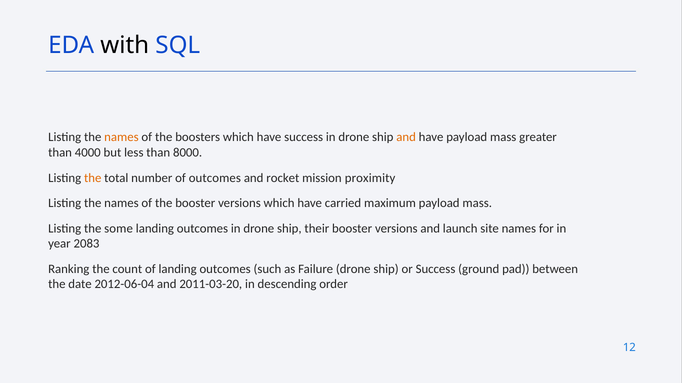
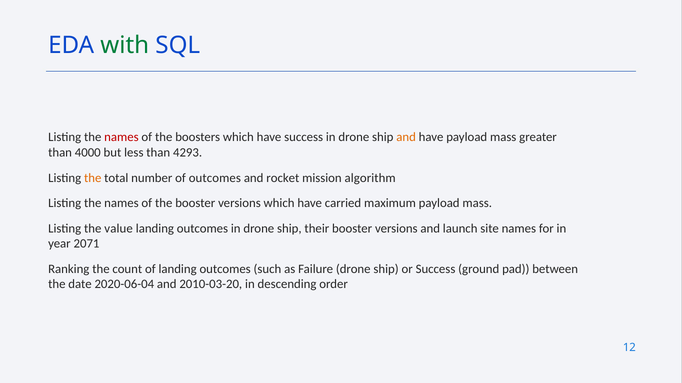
with colour: black -> green (125, 46)
names colour: orange -> red (121, 137)
8000: 8000 -> 4293 (188, 153)
proximity: proximity -> algorithm (370, 178)
some: some -> value (119, 229)
2083: 2083 -> 2071 (87, 244)
2012-06-04: 2012-06-04 -> 2020-06-04 (124, 285)
2011-03-20: 2011-03-20 -> 2010-03-20 (211, 285)
